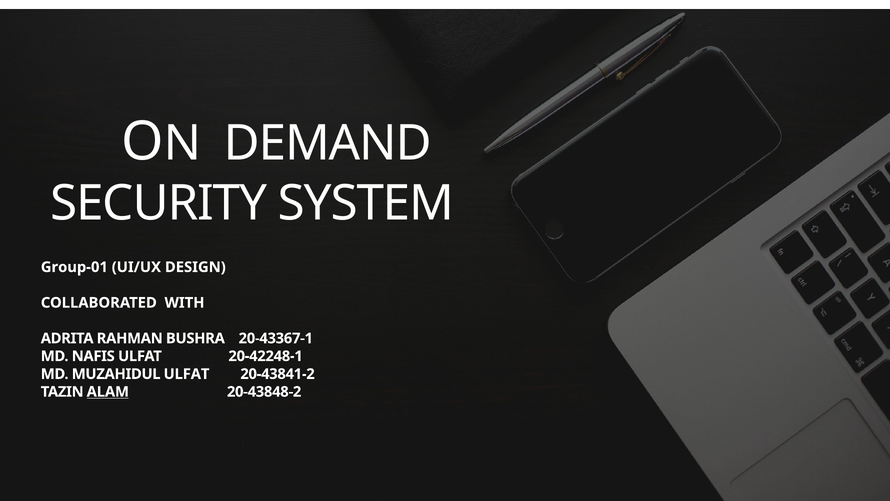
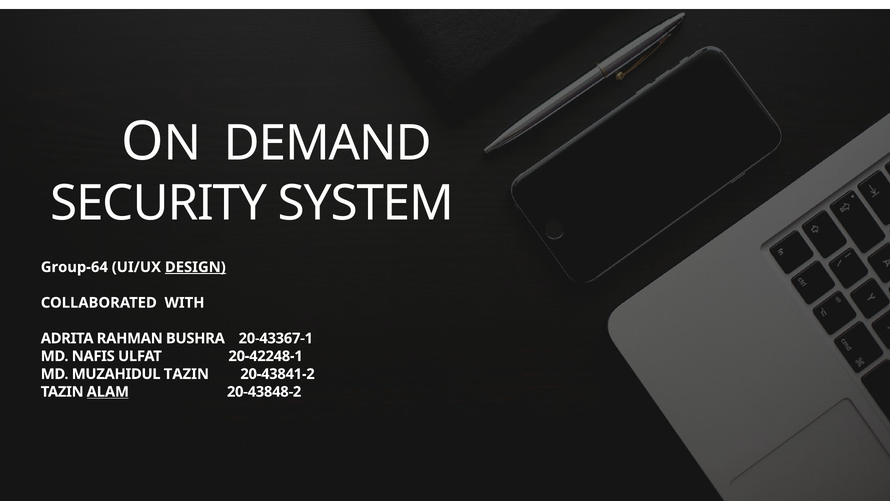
Group-01: Group-01 -> Group-64 (74, 267)
DESIGN underline: none -> present (195, 267)
MUZAHIDUL ULFAT: ULFAT -> TAZIN (186, 374)
